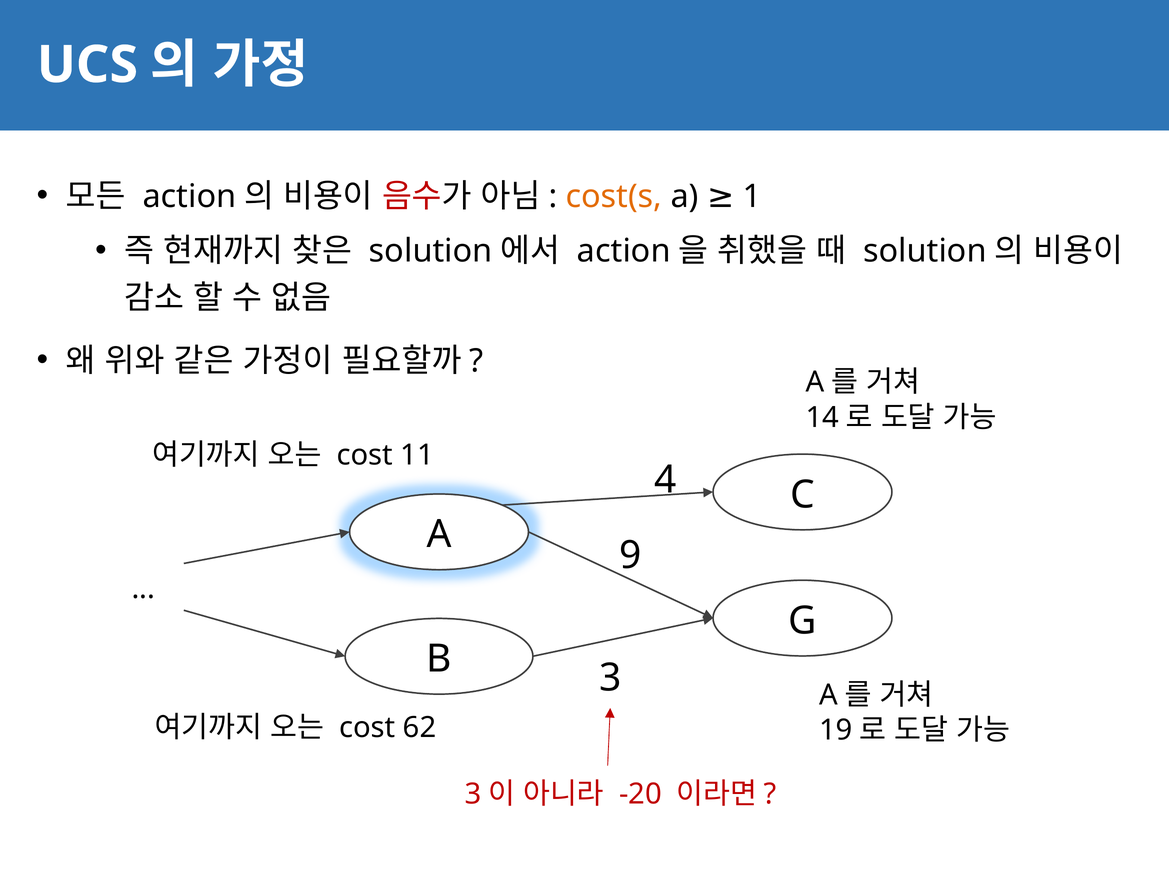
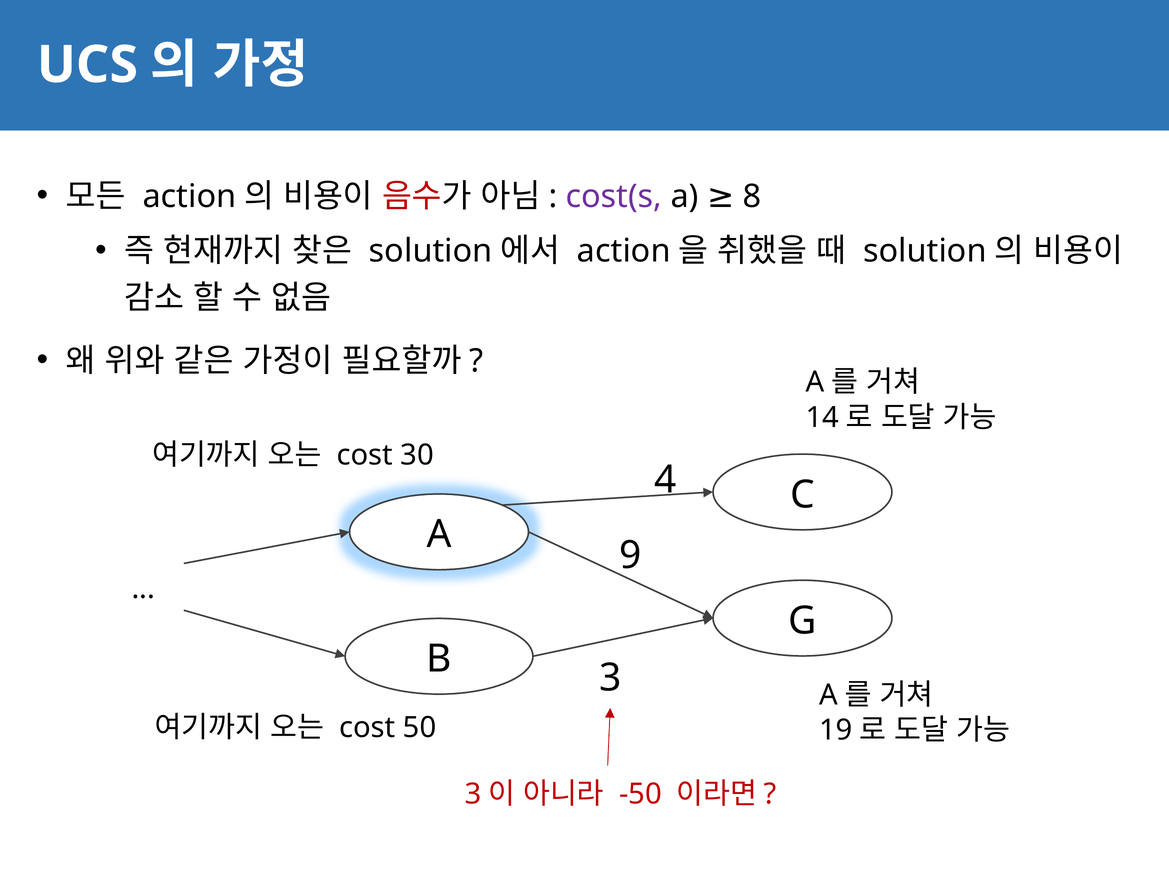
cost(s colour: orange -> purple (614, 196)
1: 1 -> 8 (752, 196)
11: 11 -> 30 (417, 455)
62: 62 -> 50 (420, 727)
-20: -20 -> -50 (640, 794)
